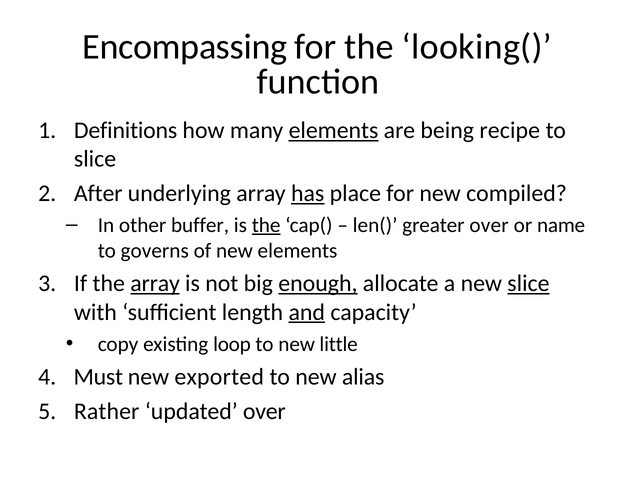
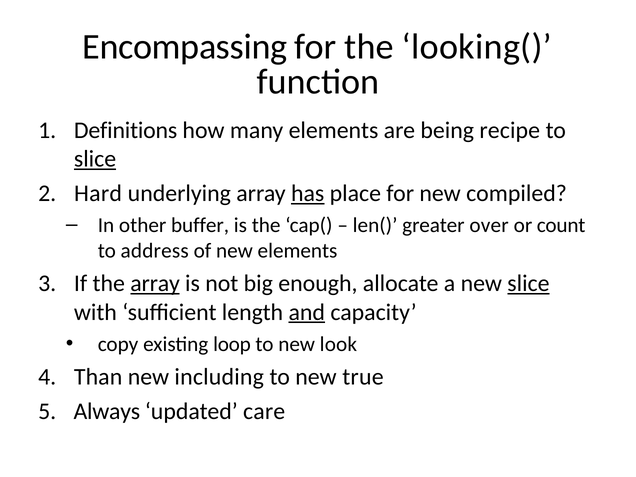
elements underline: present -> none (334, 130)
slice underline: none -> present (95, 159)
After: After -> Hard (98, 193)
the underline: present -> none (266, 225)
name: name -> count (561, 225)
governs: governs -> address (155, 251)
enough underline: present -> none (318, 284)
little: little -> look (338, 344)
Must: Must -> Than (98, 377)
exported: exported -> including (219, 377)
alias: alias -> true (363, 377)
Rather: Rather -> Always (107, 411)
updated over: over -> care (264, 411)
